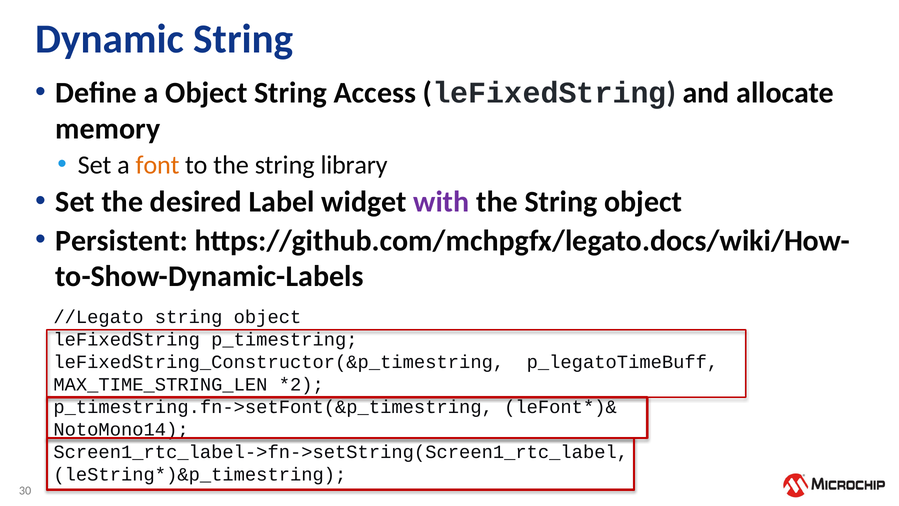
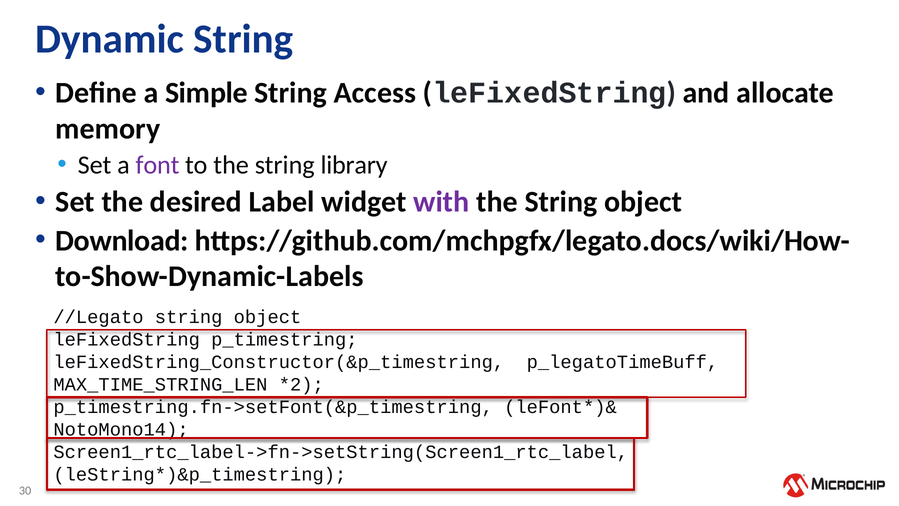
a Object: Object -> Simple (206, 93)
font colour: orange -> purple (158, 165)
Persistent: Persistent -> Download (122, 241)
